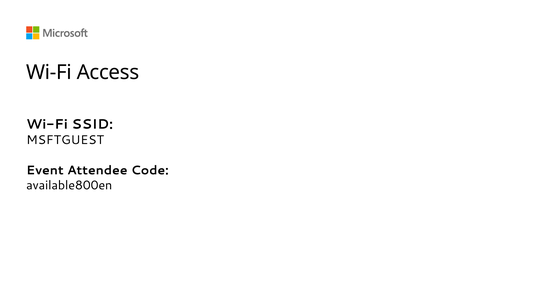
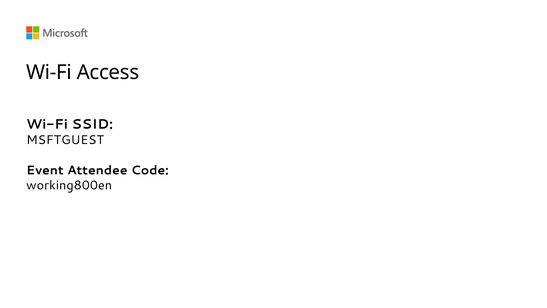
available800en: available800en -> working800en (69, 185)
